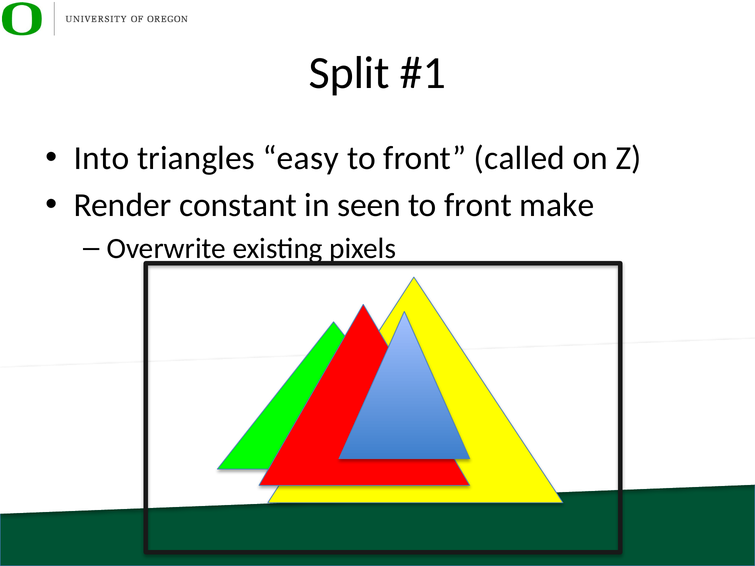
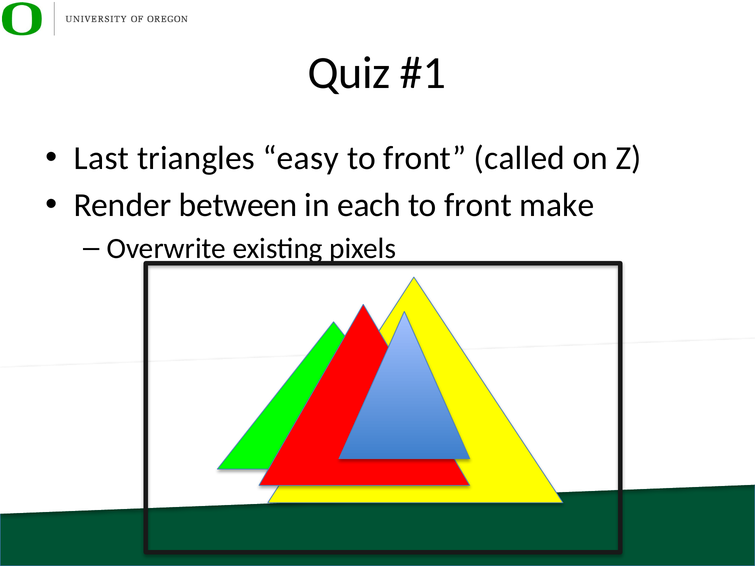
Split: Split -> Quiz (349, 73)
Into: Into -> Last (101, 158)
constant: constant -> between (238, 205)
seen: seen -> each (369, 205)
